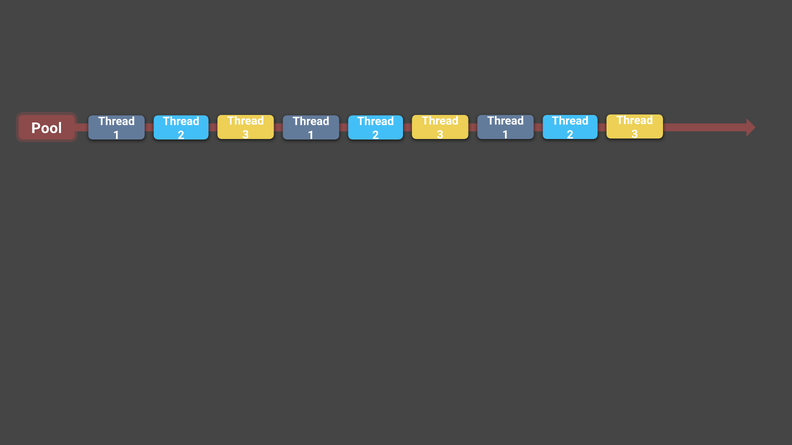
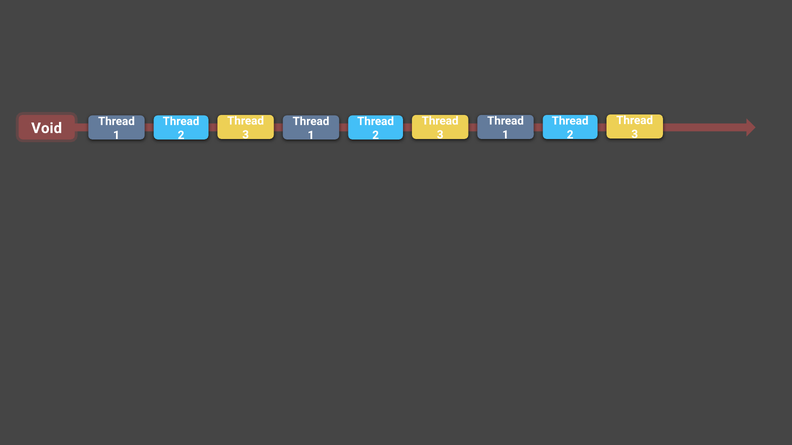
Pool: Pool -> Void (47, 128)
